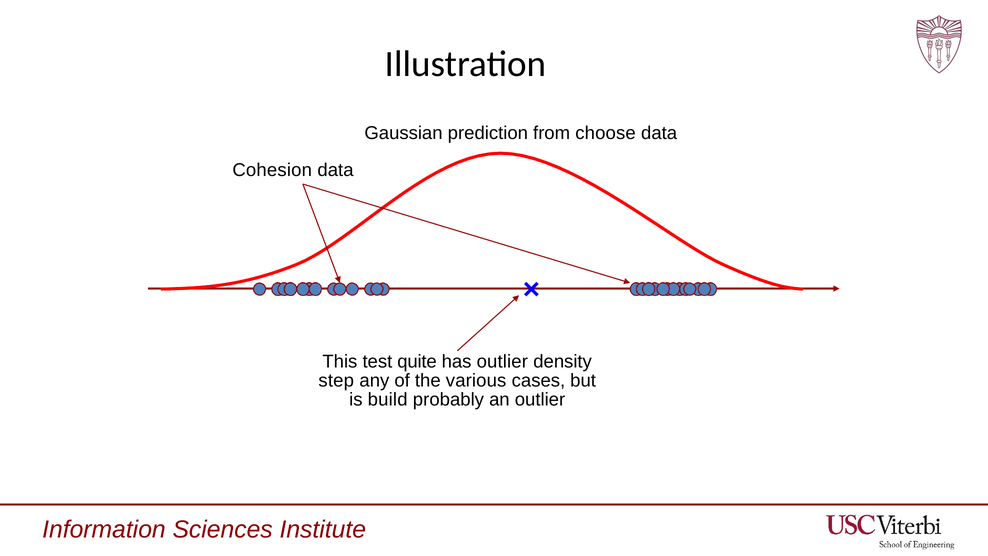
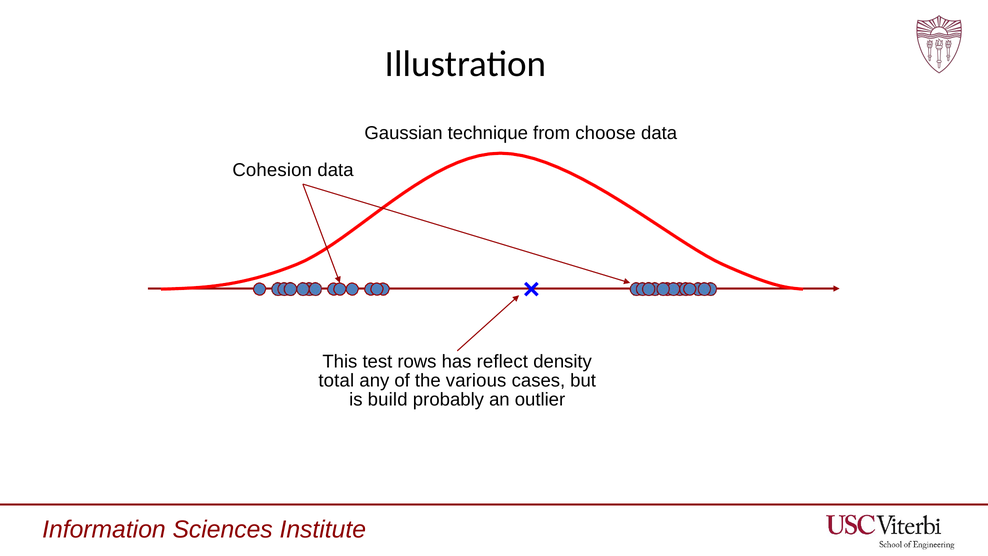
prediction: prediction -> technique (488, 133)
quite: quite -> rows (417, 361)
has outlier: outlier -> reflect (502, 361)
step: step -> total (336, 380)
